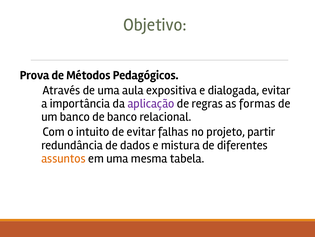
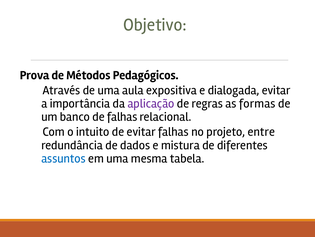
de banco: banco -> falhas (122, 117)
partir: partir -> entre (261, 132)
assuntos colour: orange -> blue (63, 158)
